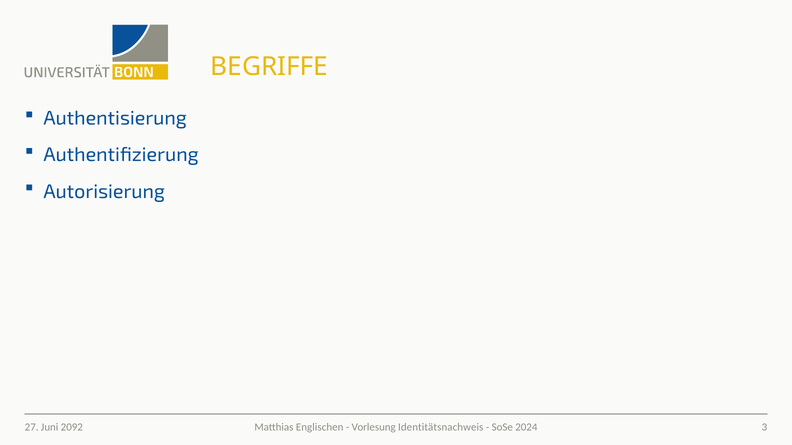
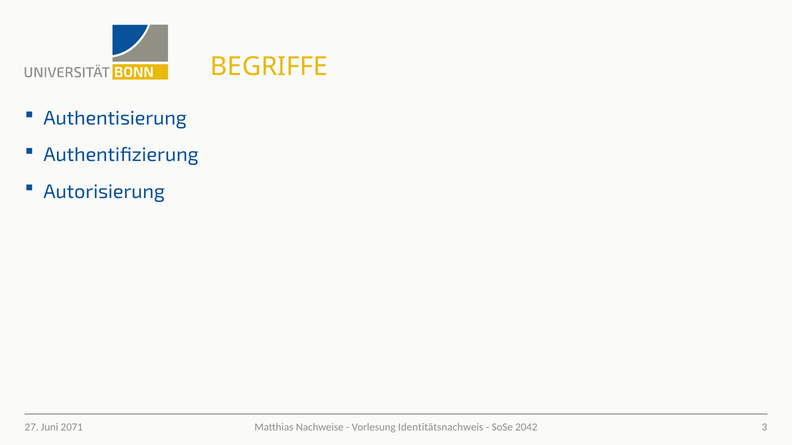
Englischen: Englischen -> Nachweise (320, 428)
2024: 2024 -> 2042 (526, 428)
2092: 2092 -> 2071 (72, 428)
